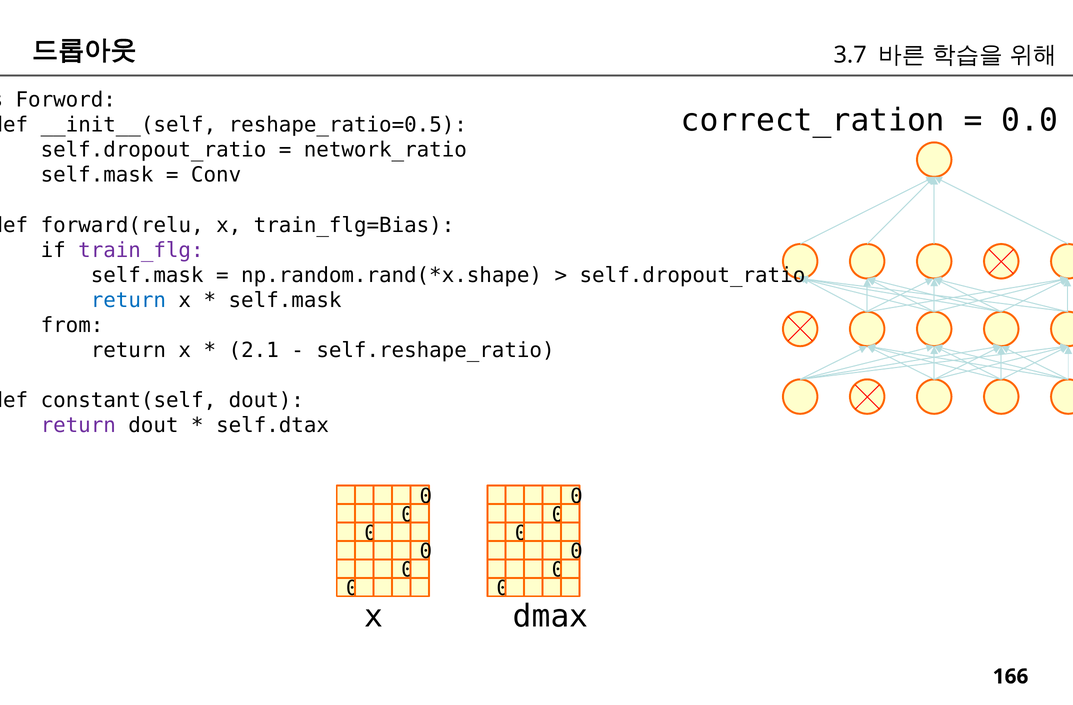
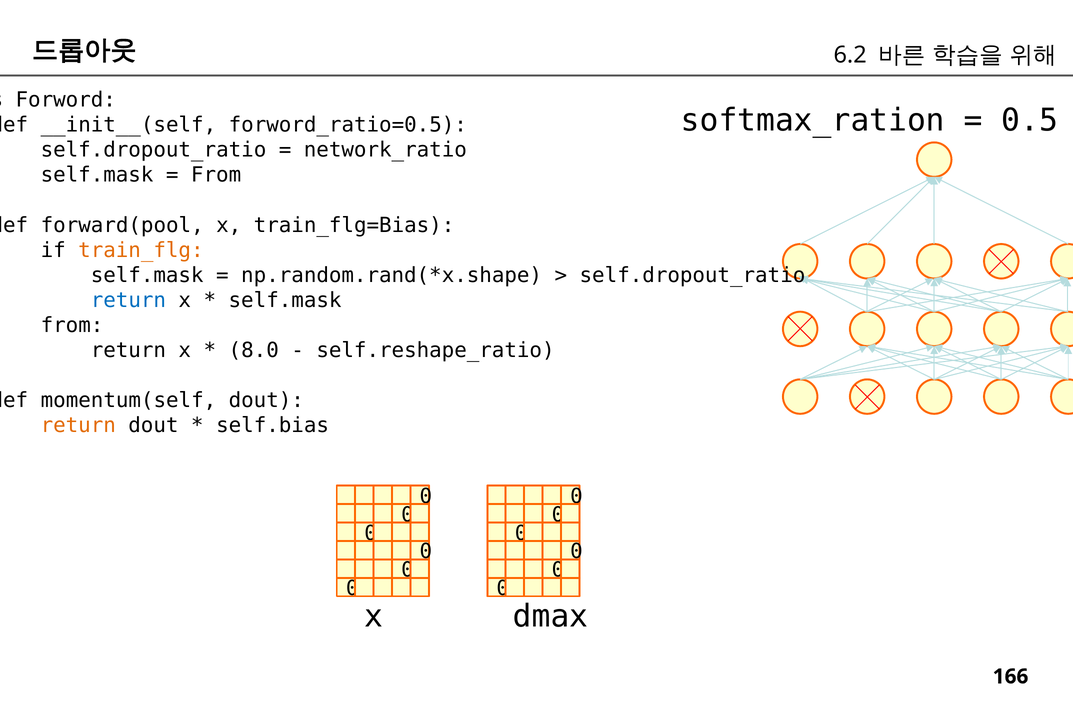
3.7: 3.7 -> 6.2 (850, 55)
correct_ration: correct_ration -> softmax_ration (813, 121)
0.0: 0.0 -> 0.5 (1030, 121)
reshape_ratio=0.5: reshape_ratio=0.5 -> forword_ratio=0.5 (348, 125)
Conv: Conv -> From (216, 175)
forward(relu: forward(relu -> forward(pool (122, 225)
train_flg colour: purple -> orange (141, 250)
2.1: 2.1 -> 8.0 (254, 350)
constant(self: constant(self -> momentum(self (128, 400)
return colour: purple -> orange (78, 425)
self.dtax: self.dtax -> self.bias (273, 425)
